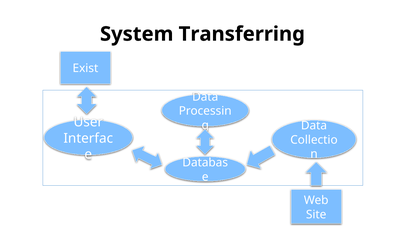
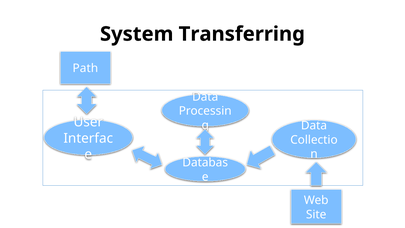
Exist: Exist -> Path (85, 68)
